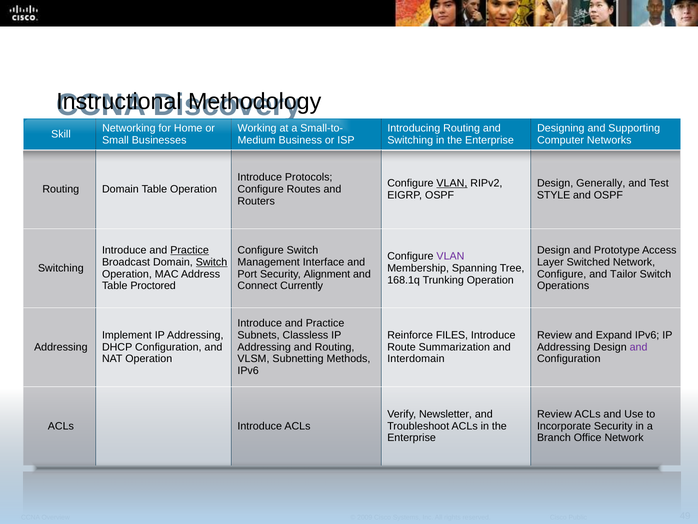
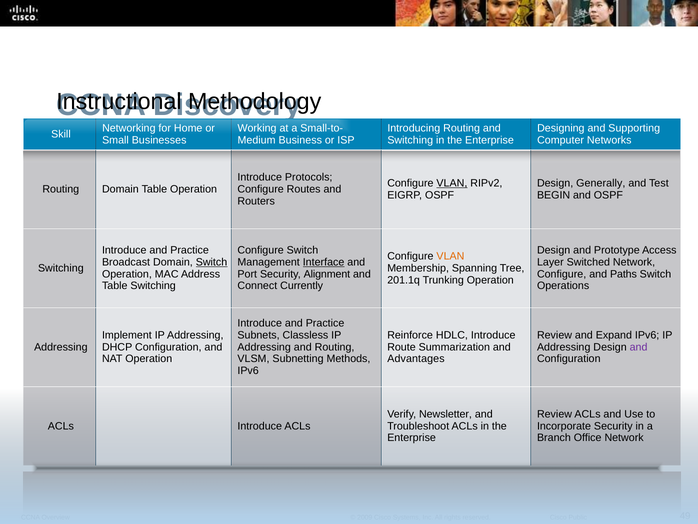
STYLE: STYLE -> BEGIN (554, 195)
Practice underline: present -> none (190, 250)
VLAN colour: purple -> orange (450, 256)
Interface underline: none -> present (324, 262)
Tailor: Tailor -> Paths (623, 274)
168.1q: 168.1q -> 201.1q (404, 280)
Table Proctored: Proctored -> Switching (153, 286)
FILES: FILES -> HDLC (452, 335)
Interdomain: Interdomain -> Advantages (416, 359)
